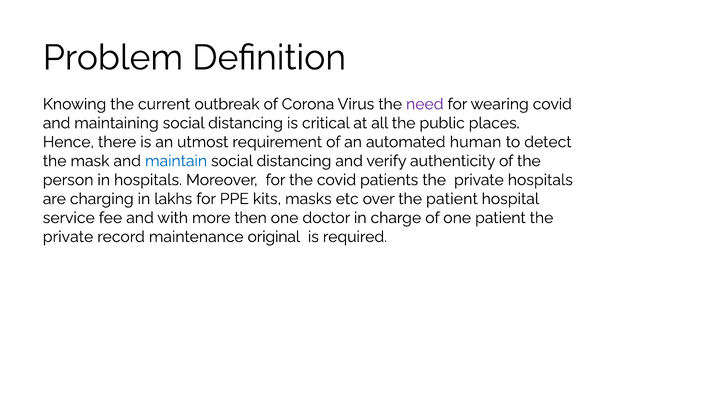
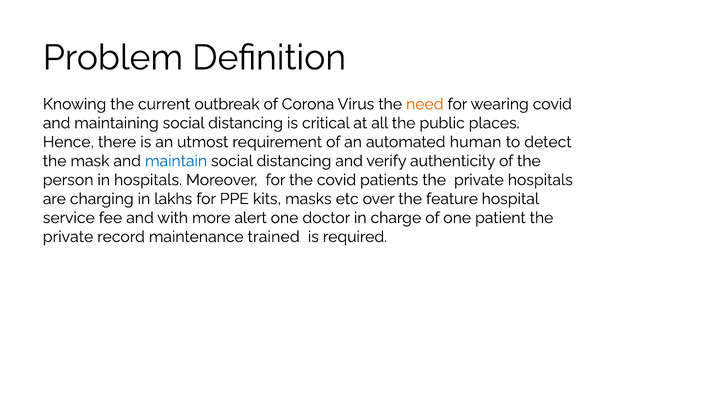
need colour: purple -> orange (425, 104)
the patient: patient -> feature (452, 199)
then: then -> alert (251, 218)
original: original -> trained (274, 237)
